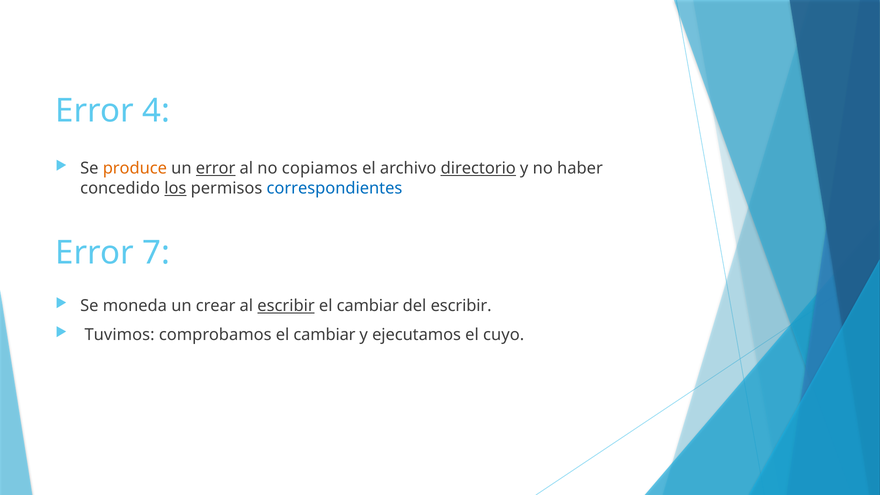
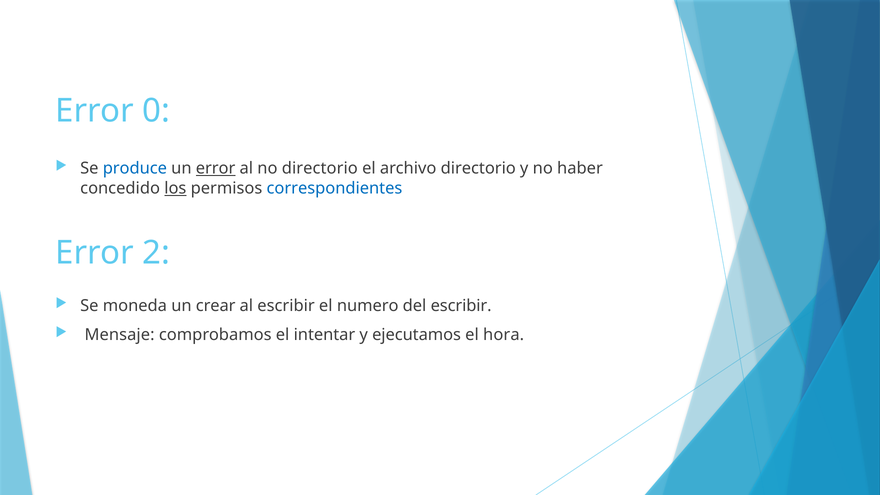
4: 4 -> 0 (156, 111)
produce colour: orange -> blue (135, 168)
no copiamos: copiamos -> directorio (320, 168)
directorio underline: present -> none (478, 168)
7: 7 -> 2 (156, 253)
escribir underline: present -> none (286, 306)
cambiar: cambiar -> numero (368, 306)
Tuvimos: Tuvimos -> Mensaje (120, 335)
comprobamos el cambiar: cambiar -> intentar (324, 335)
cuyo: cuyo -> hora (504, 335)
